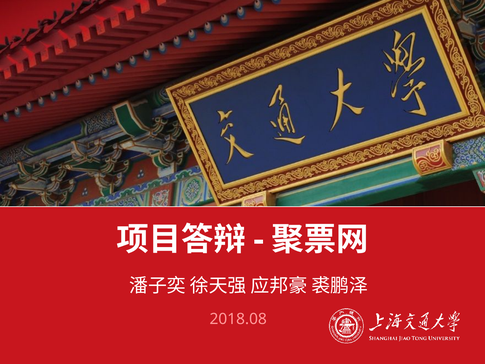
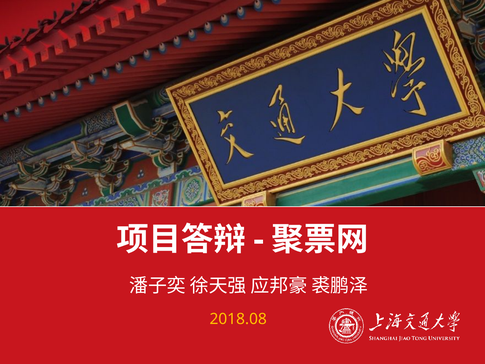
2018.08 colour: pink -> yellow (238, 319)
